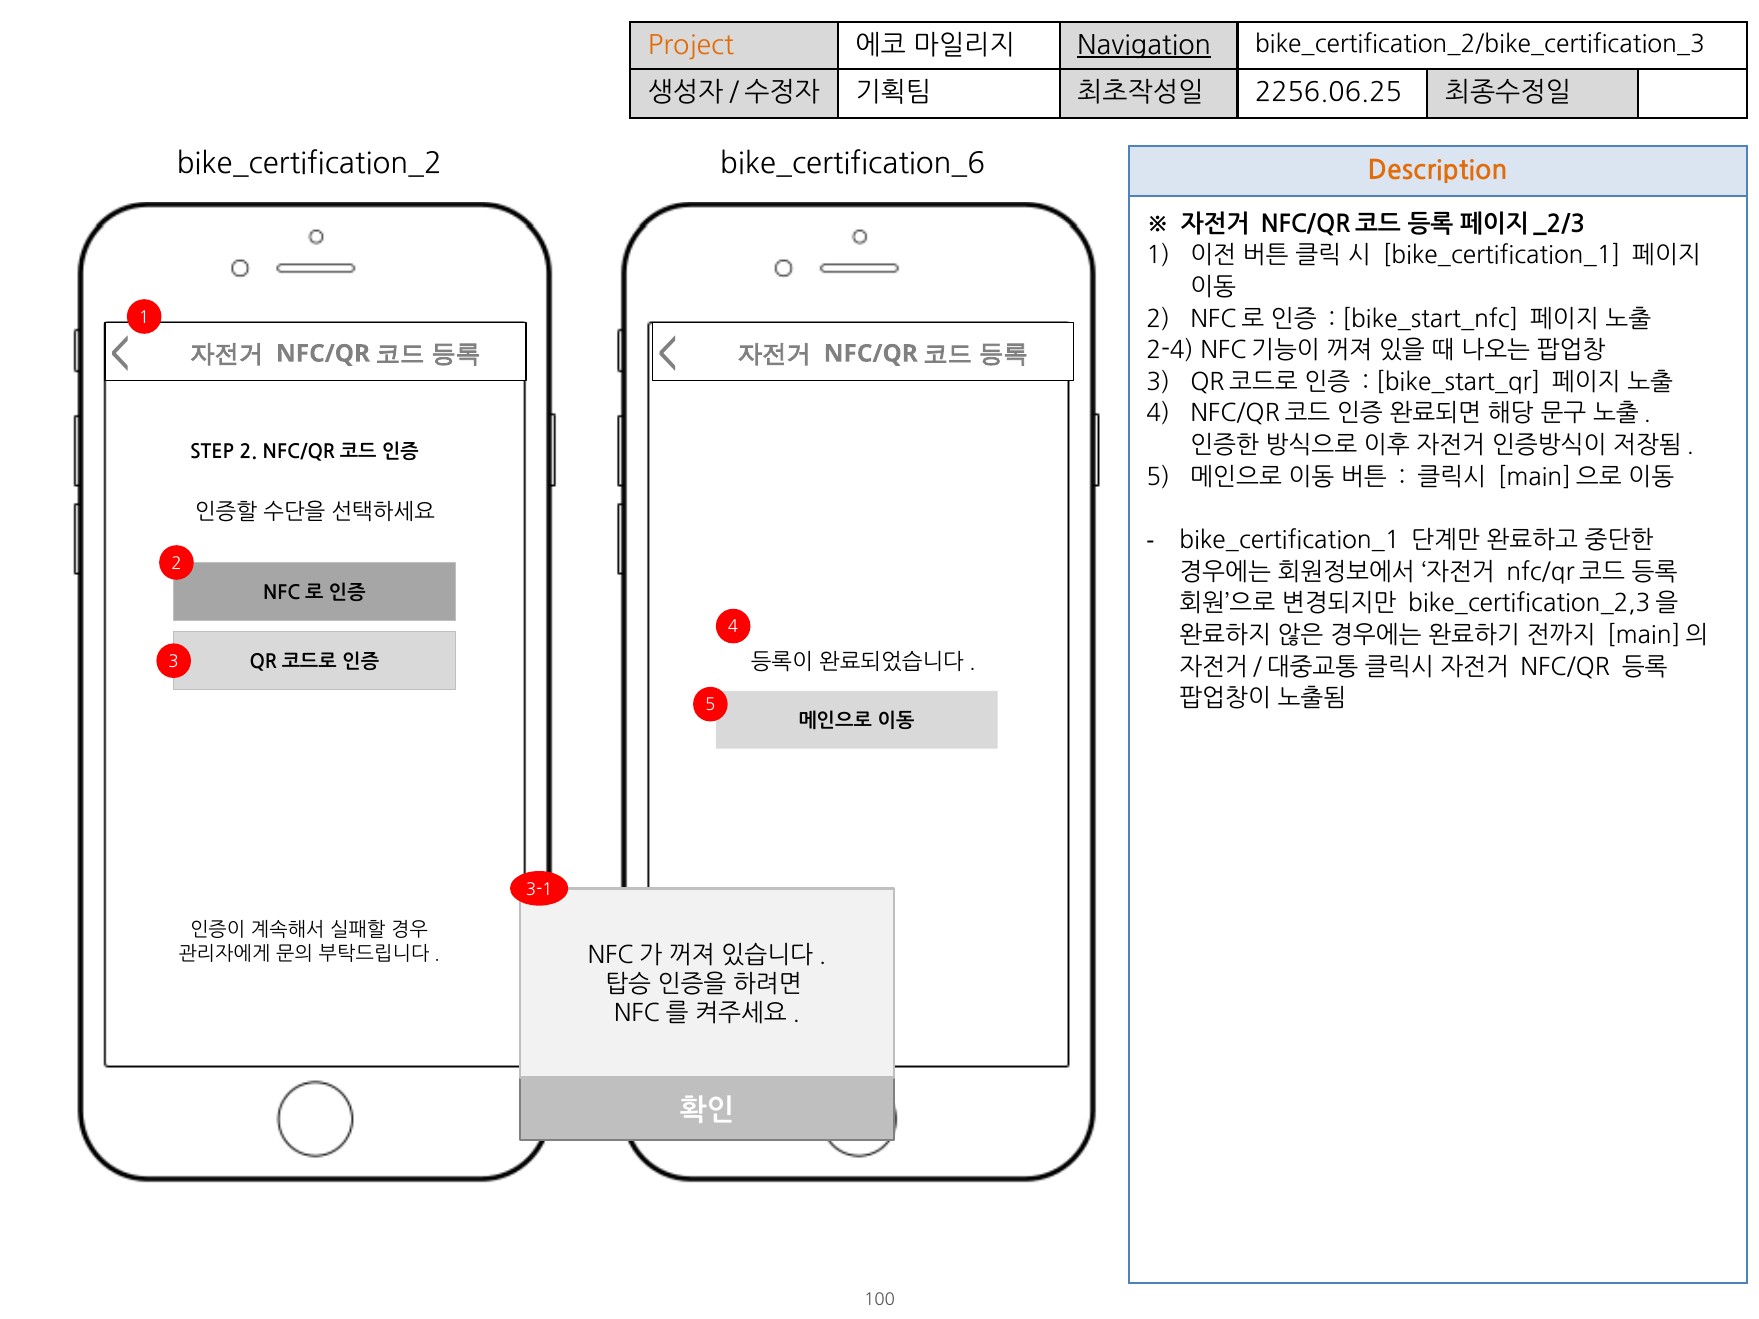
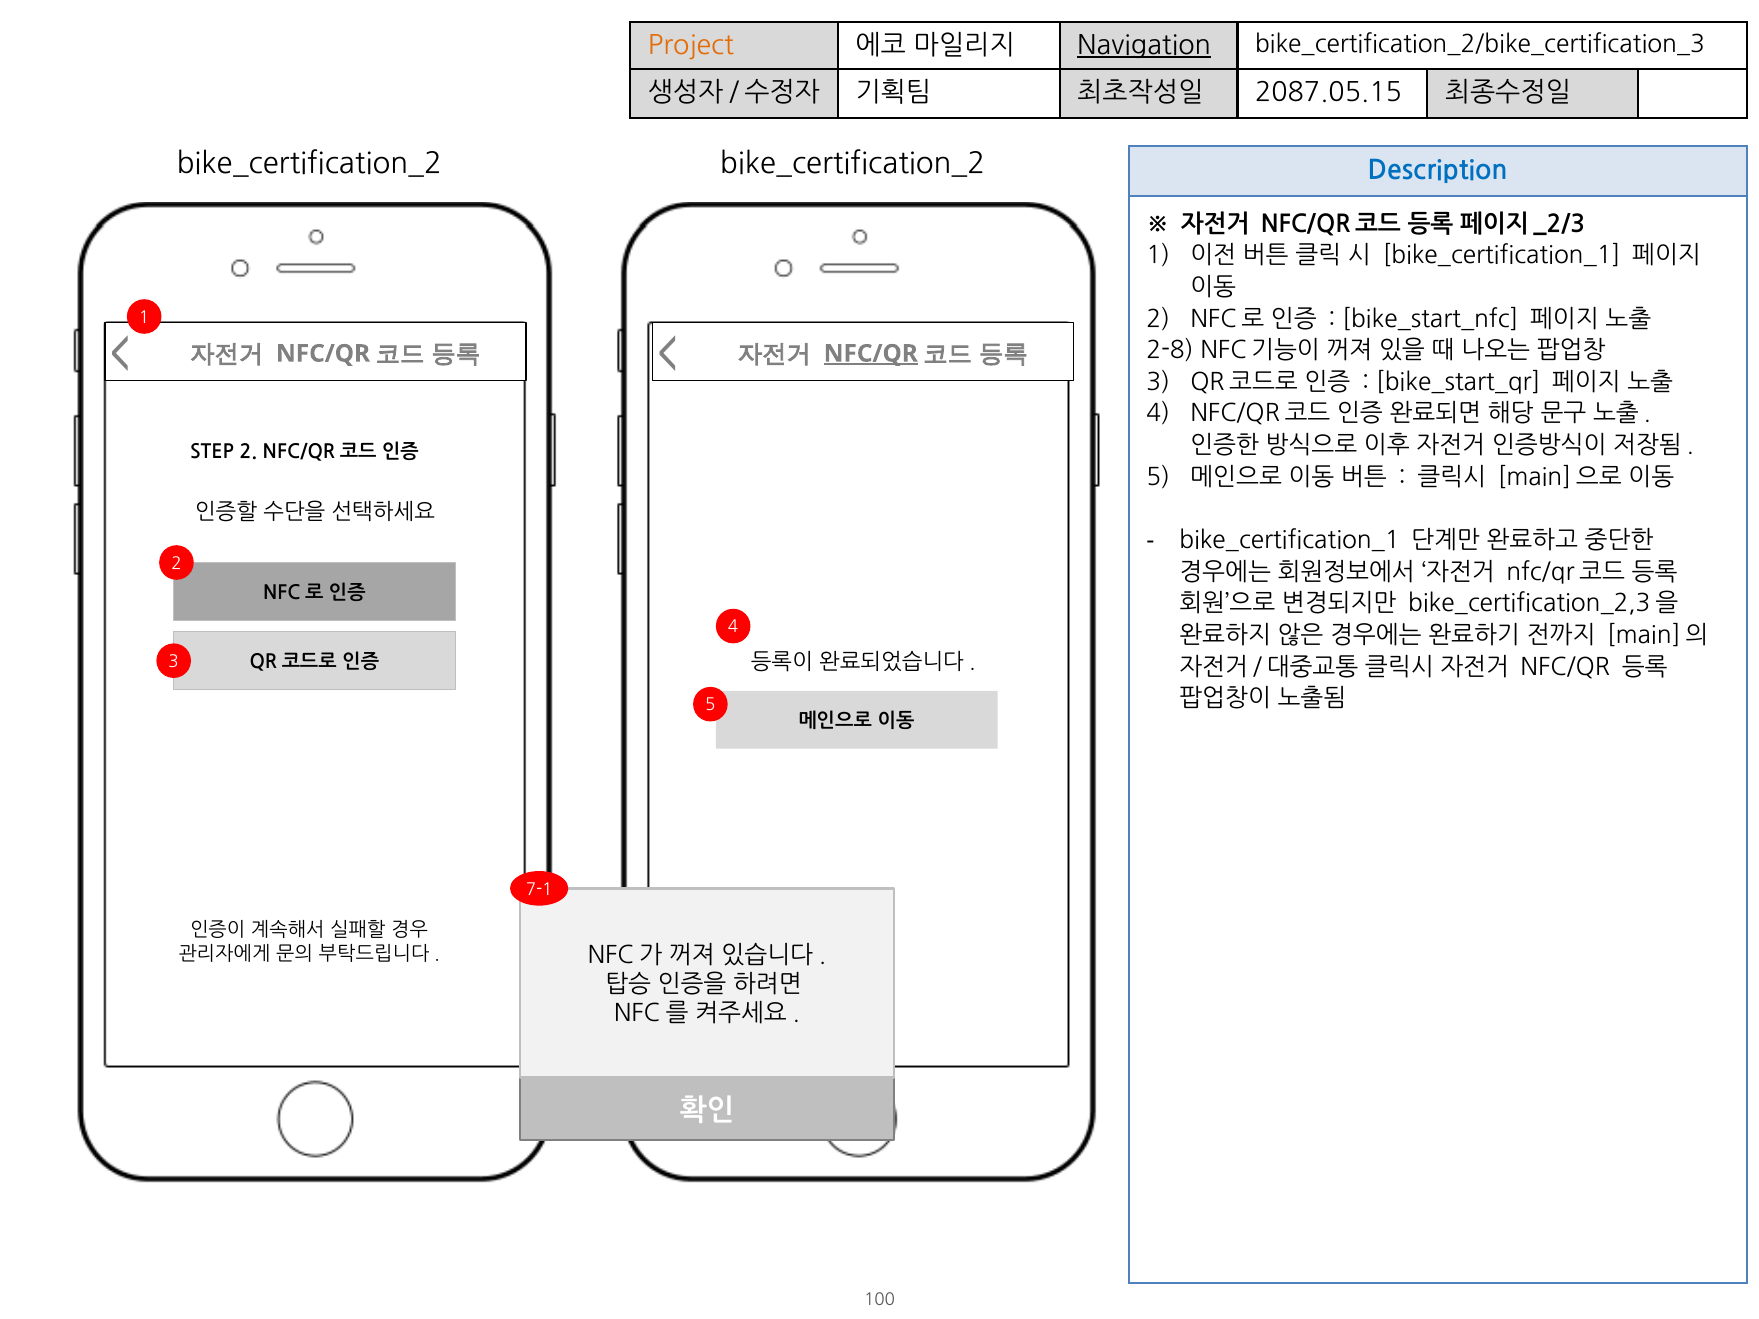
2256.06.25: 2256.06.25 -> 2087.05.15 (1328, 92)
bike_certification_2 bike_certification_6: bike_certification_6 -> bike_certification_2 (853, 164)
Description colour: orange -> blue (1438, 171)
NFC/QR underline: none -> present (871, 354)
2-4: 2-4 -> 2-8 (1170, 351)
3-1: 3-1 -> 7-1 (539, 890)
